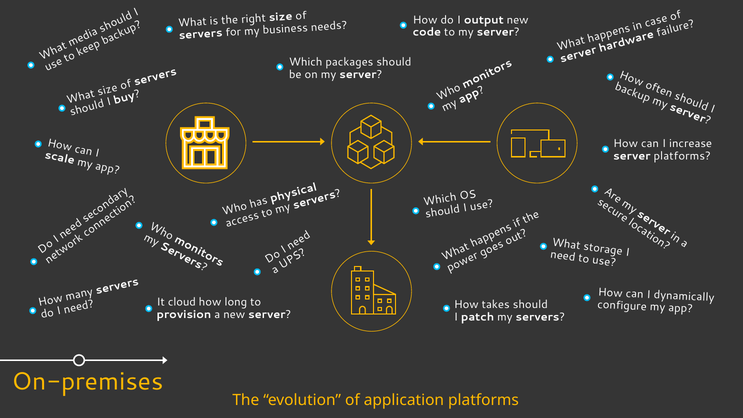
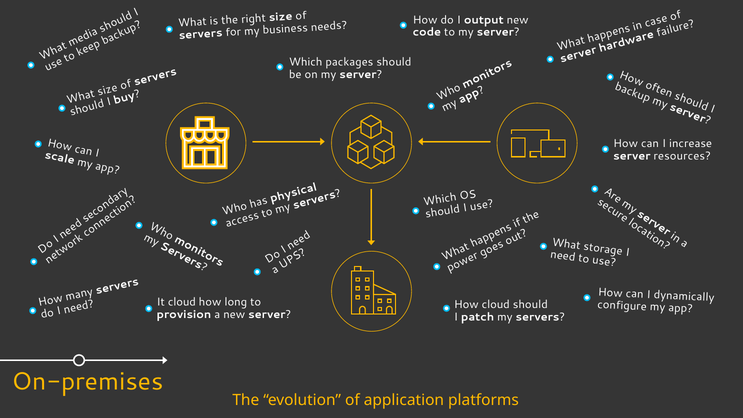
server platforms: platforms -> resources (682, 156)
How takes: takes -> cloud (496, 305)
